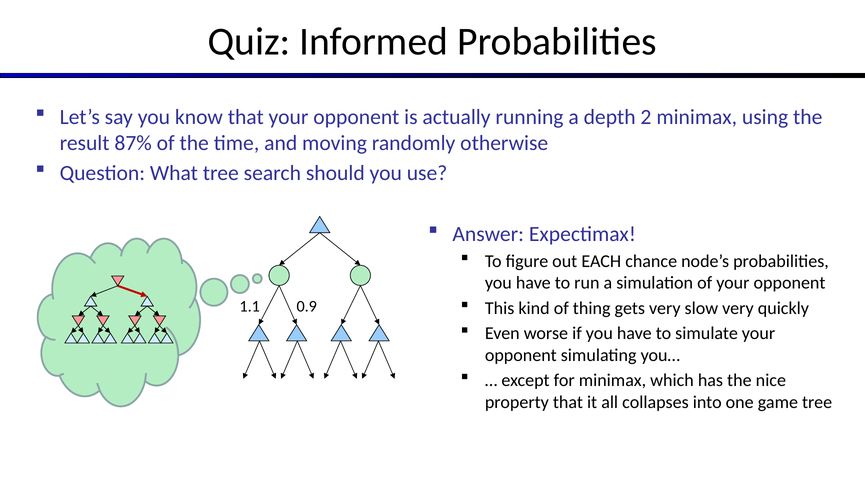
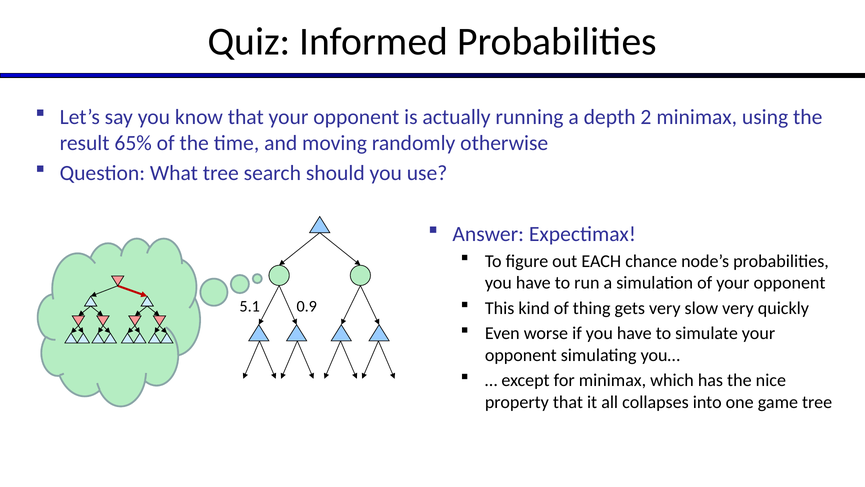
87%: 87% -> 65% (133, 143)
1.1: 1.1 -> 5.1 (250, 306)
